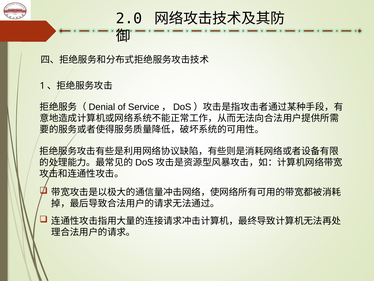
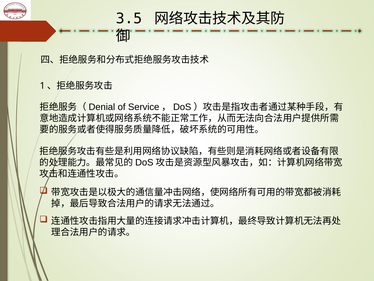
2.0: 2.0 -> 3.5 (129, 19)
